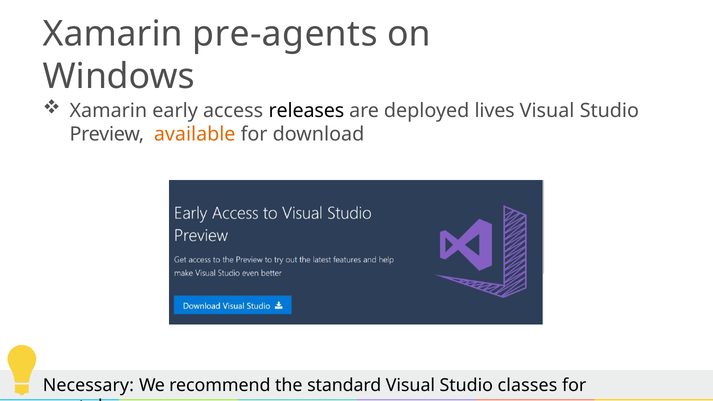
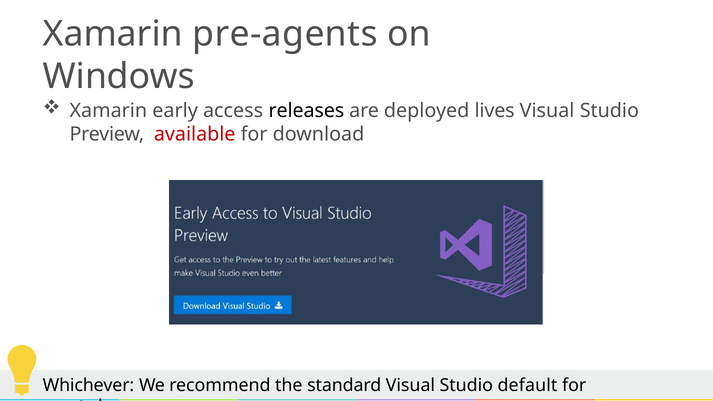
available colour: orange -> red (195, 134)
Necessary: Necessary -> Whichever (88, 385)
Studio classes: classes -> default (527, 385)
